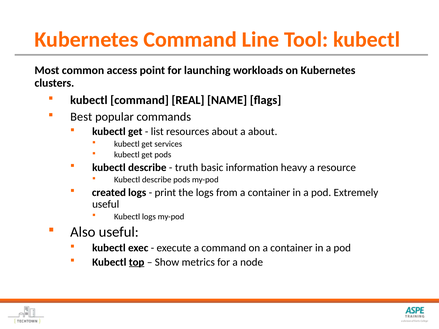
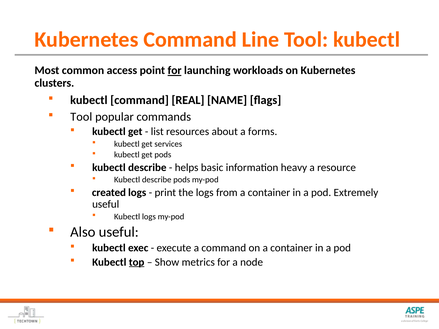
for underline: none -> present (175, 71)
Best: Best -> Tool (81, 117)
a about: about -> forms (263, 132)
truth: truth -> helps (187, 168)
